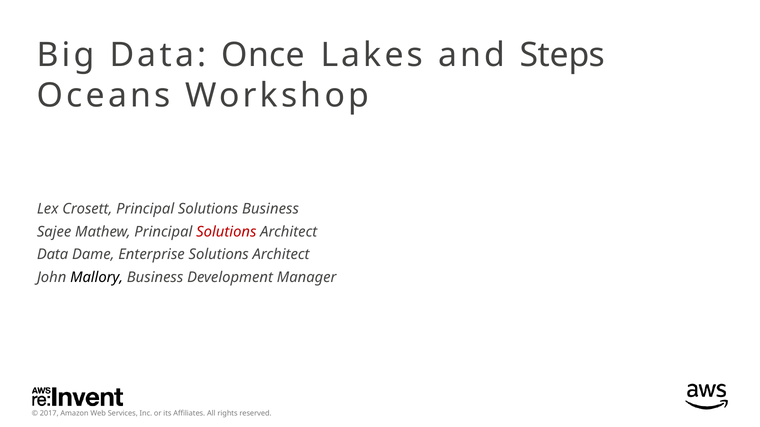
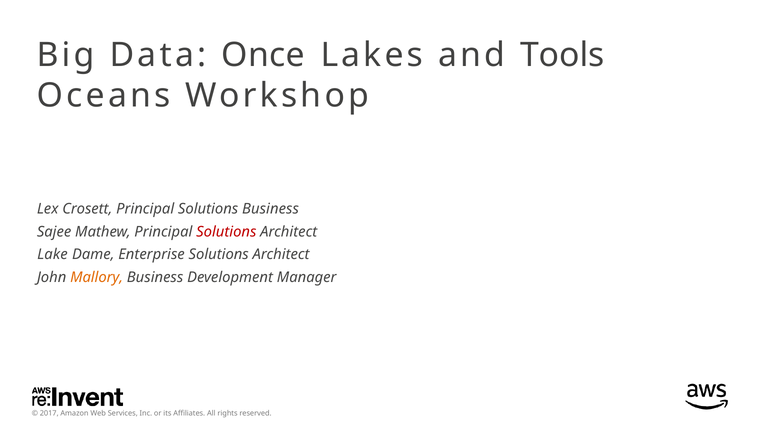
Steps: Steps -> Tools (562, 55)
Data: Data -> Lake (52, 255)
Mallory colour: black -> orange (97, 278)
